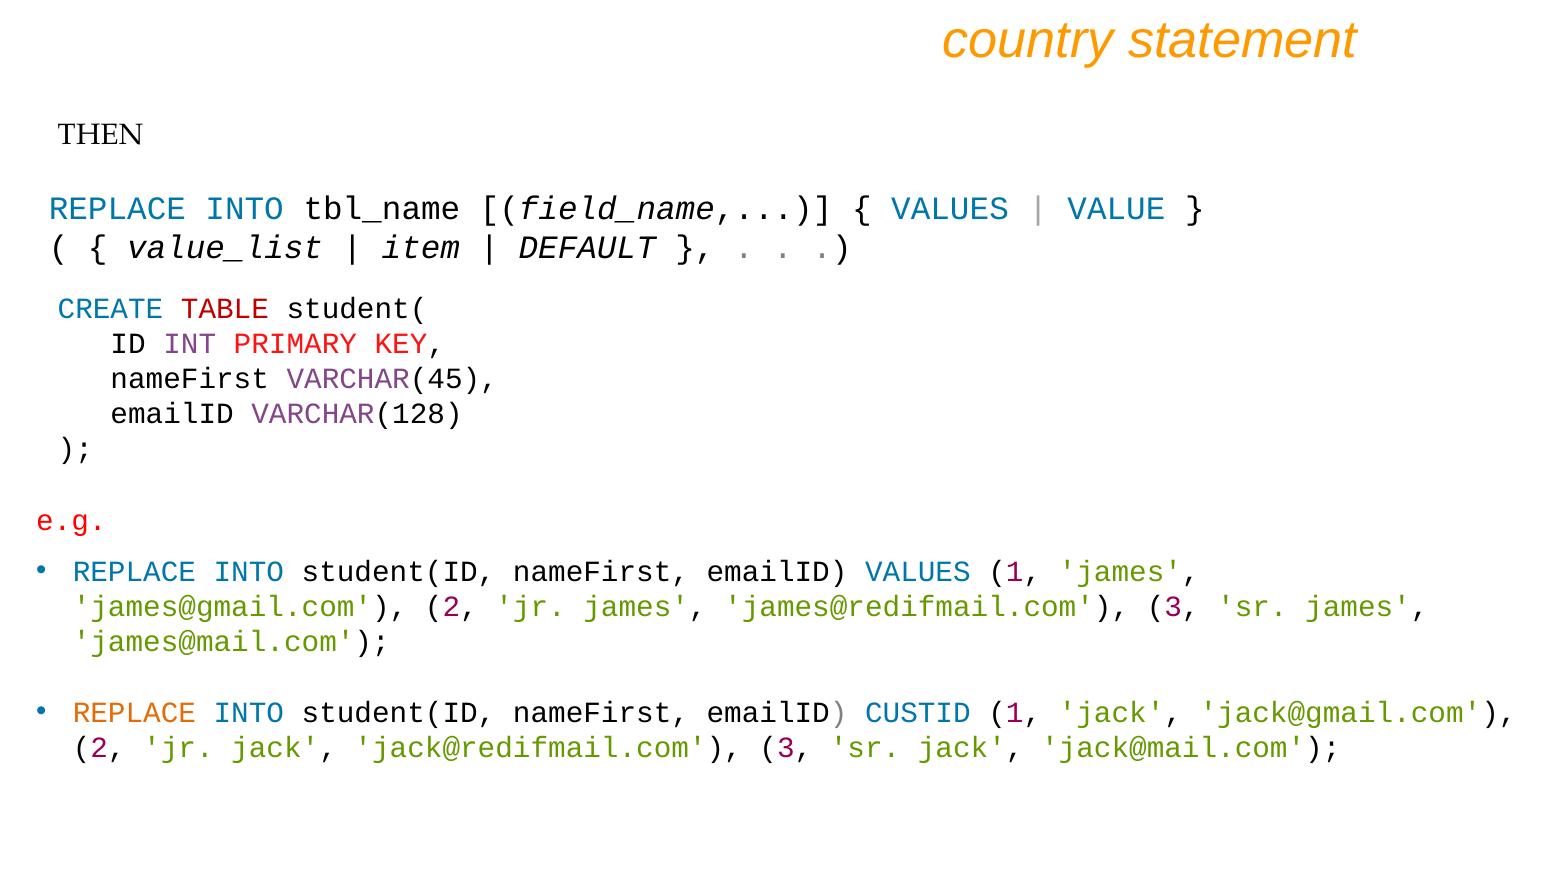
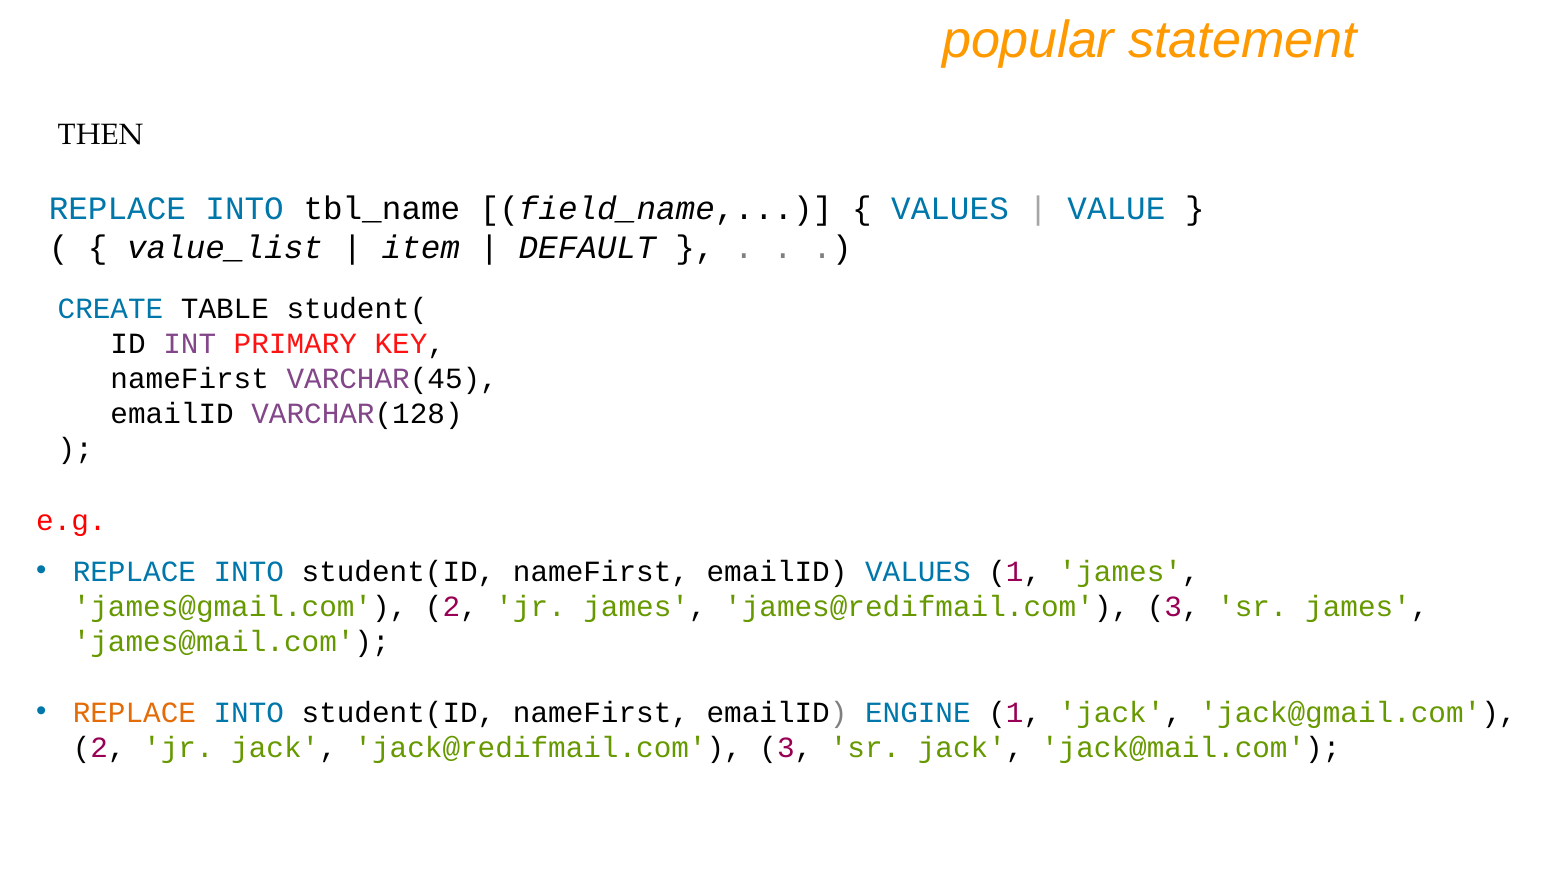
country: country -> popular (1028, 41)
TABLE colour: red -> black (225, 308)
CUSTID: CUSTID -> ENGINE (918, 713)
